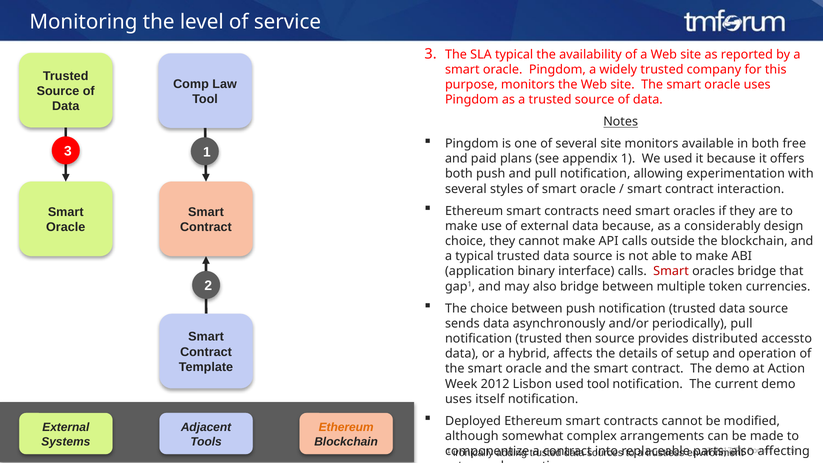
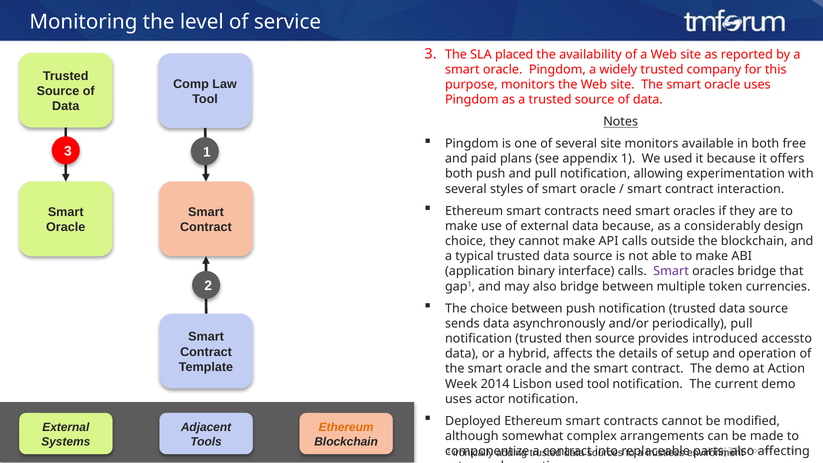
SLA typical: typical -> placed (514, 54)
Smart colour: red -> purple (671, 271)
distributed: distributed -> introduced (725, 339)
2012: 2012 -> 2014 (495, 384)
itself: itself -> actor (490, 399)
